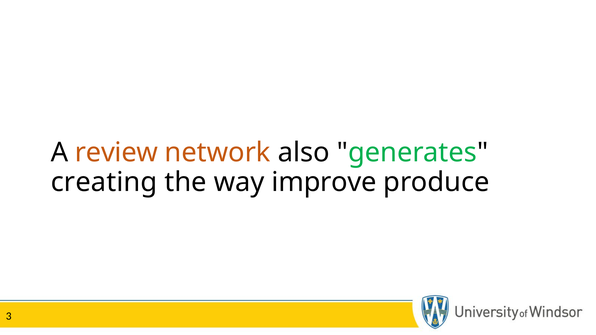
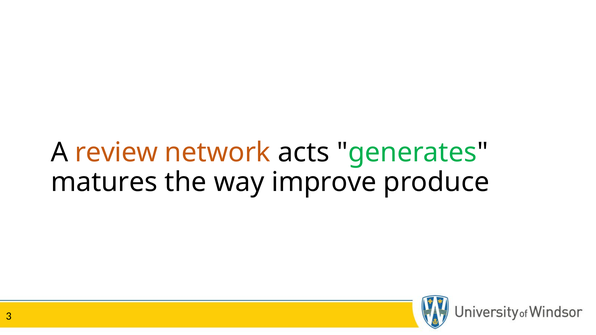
also: also -> acts (304, 153)
creating: creating -> matures (104, 182)
